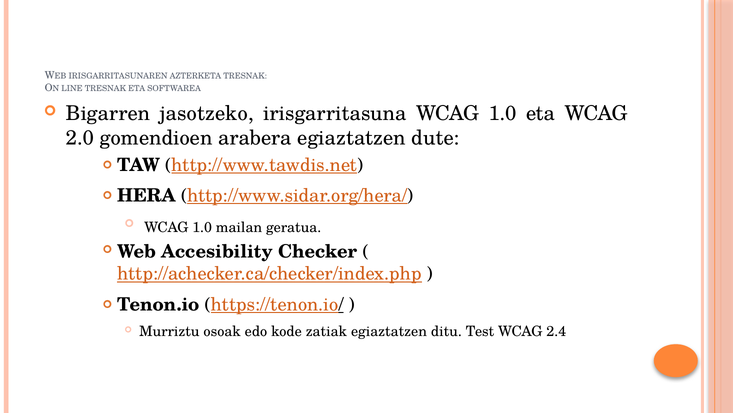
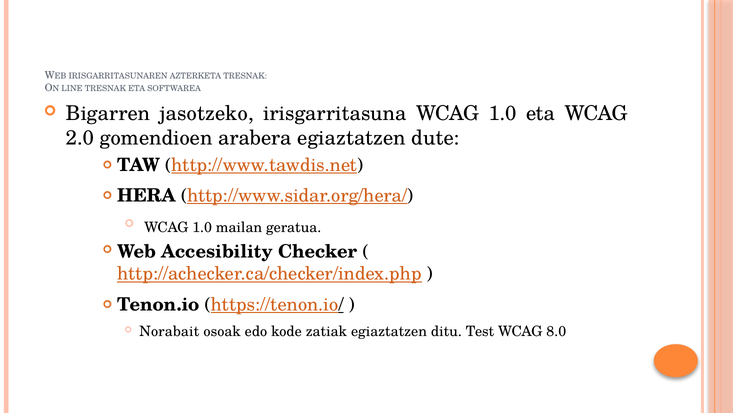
Murriztu: Murriztu -> Norabait (169, 331)
2.4: 2.4 -> 8.0 (556, 331)
